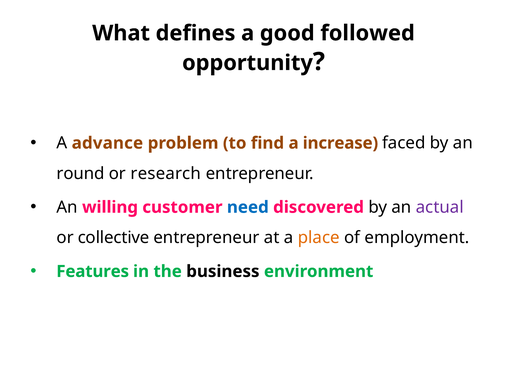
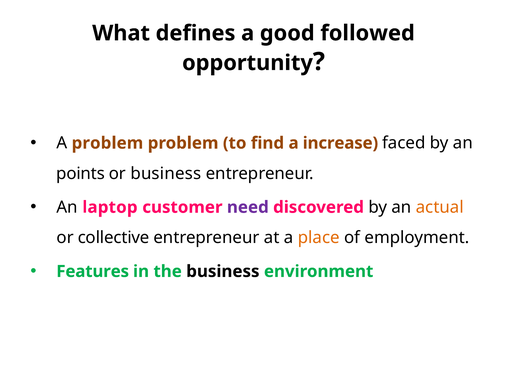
A advance: advance -> problem (107, 143)
round: round -> points (81, 174)
or research: research -> business (166, 174)
willing: willing -> laptop (110, 207)
need colour: blue -> purple (248, 207)
actual colour: purple -> orange (440, 207)
